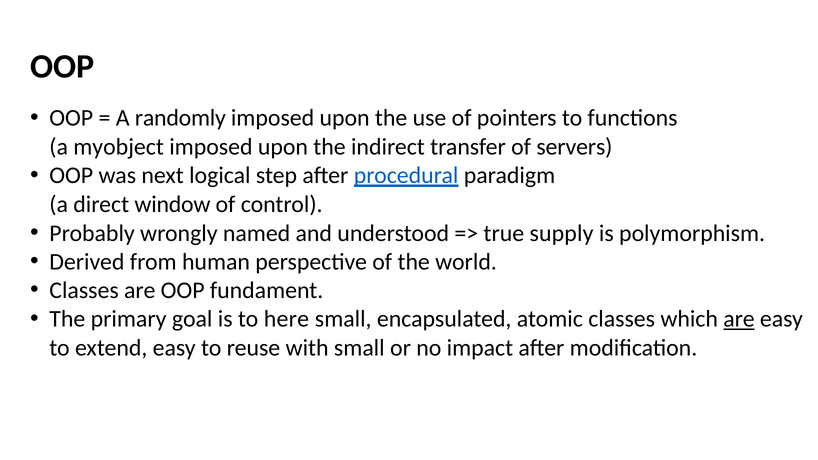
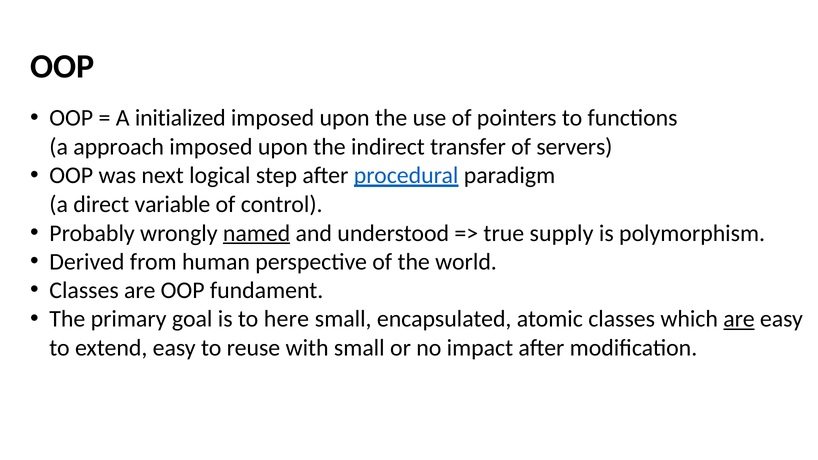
randomly: randomly -> initialized (180, 118)
myobject: myobject -> approach (119, 147)
window: window -> variable (172, 205)
named underline: none -> present (257, 233)
